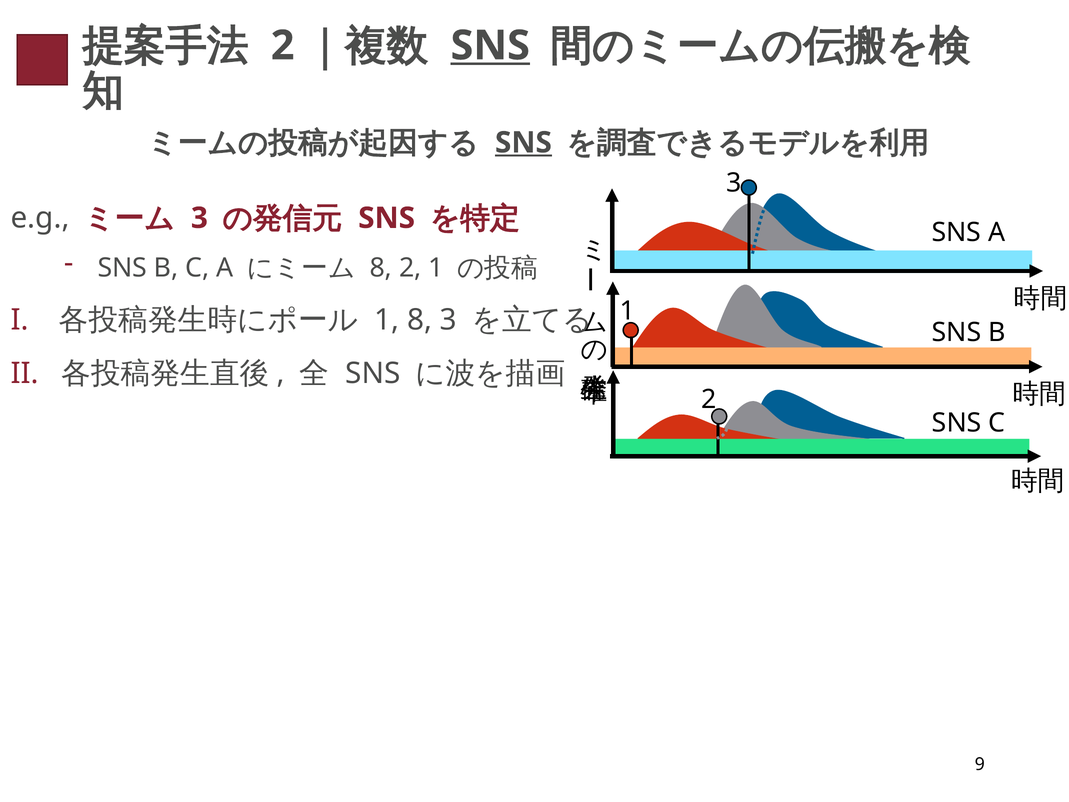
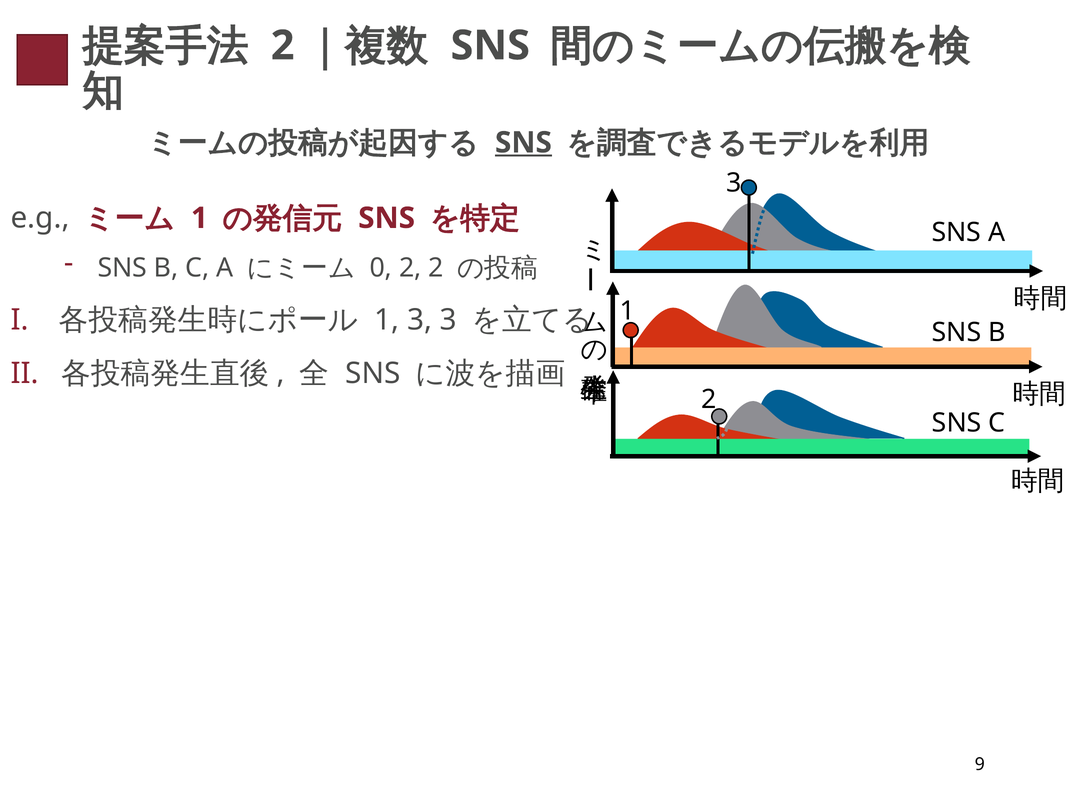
SNS underline: present -> none (490, 46)
3: 3 -> 1 (199, 218)
8: 8 -> 0 (381, 268)
2 1: 1 -> 2 (436, 268)
1 8: 8 -> 3 (420, 320)
